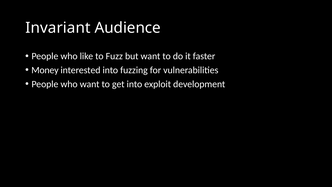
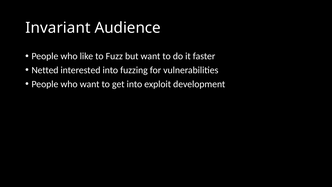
Money: Money -> Netted (45, 70)
